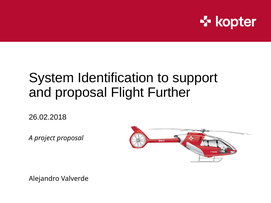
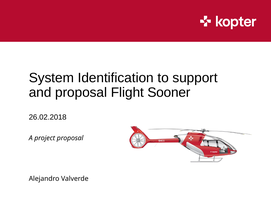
Further: Further -> Sooner (169, 93)
